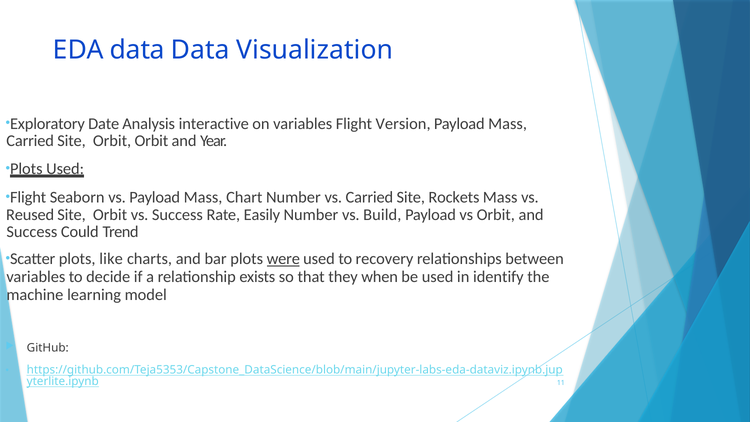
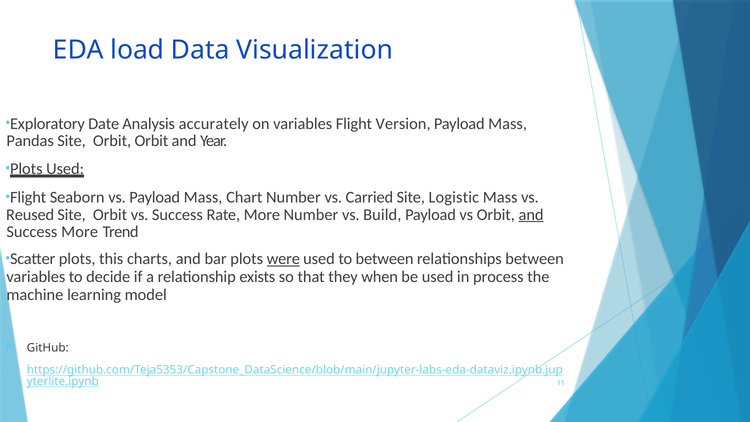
EDA data: data -> load (137, 50)
interactive: interactive -> accurately (214, 124)
Carried: Carried -> Pandas (30, 141)
Rockets: Rockets -> Logistic (454, 197)
Rate Easily: Easily -> More (262, 215)
and underline: none -> present (531, 215)
Success Could: Could -> More (80, 232)
like: like -> this (111, 259)
to recovery: recovery -> between (385, 259)
identify: identify -> process (498, 277)
